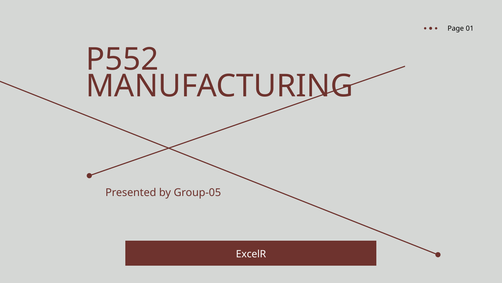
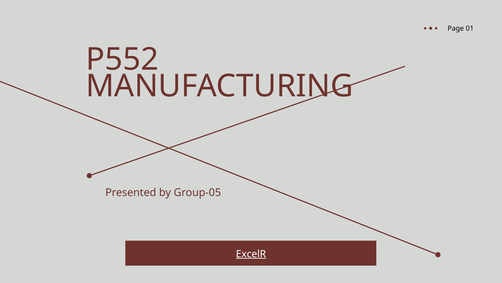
ExcelR underline: none -> present (251, 253)
